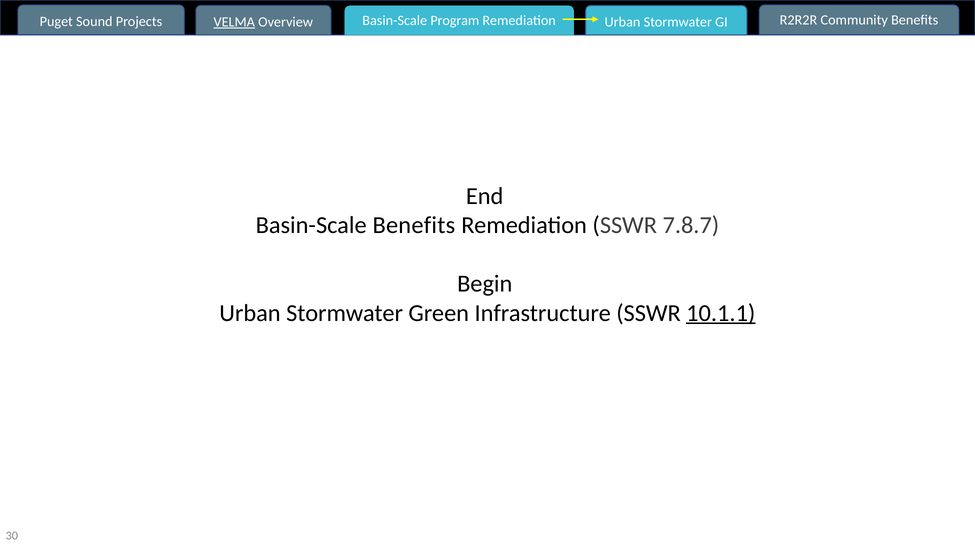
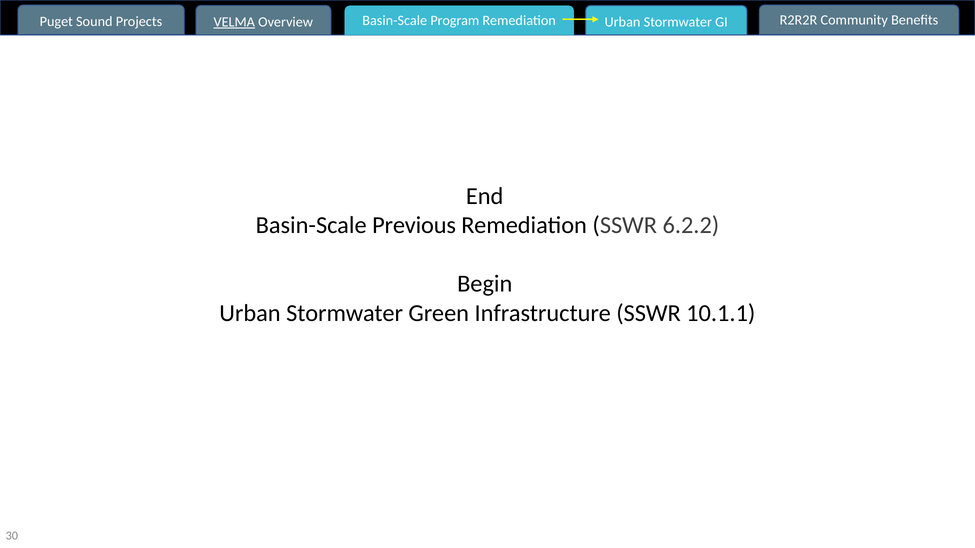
Basin-Scale Benefits: Benefits -> Previous (414, 225)
7.8.7: 7.8.7 -> 6.2.2 (691, 225)
10.1.1 underline: present -> none (721, 313)
